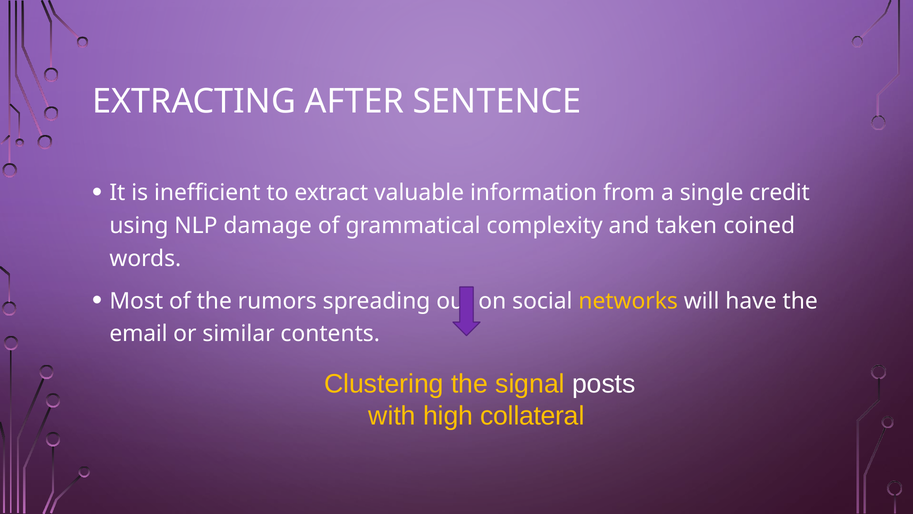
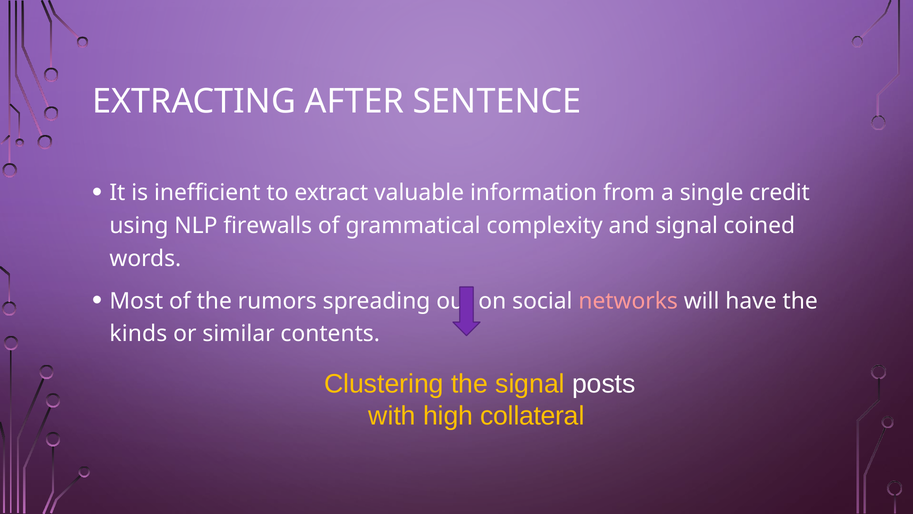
damage: damage -> firewalls (268, 226)
and taken: taken -> signal (687, 226)
networks colour: yellow -> pink (628, 301)
email: email -> kinds (138, 334)
